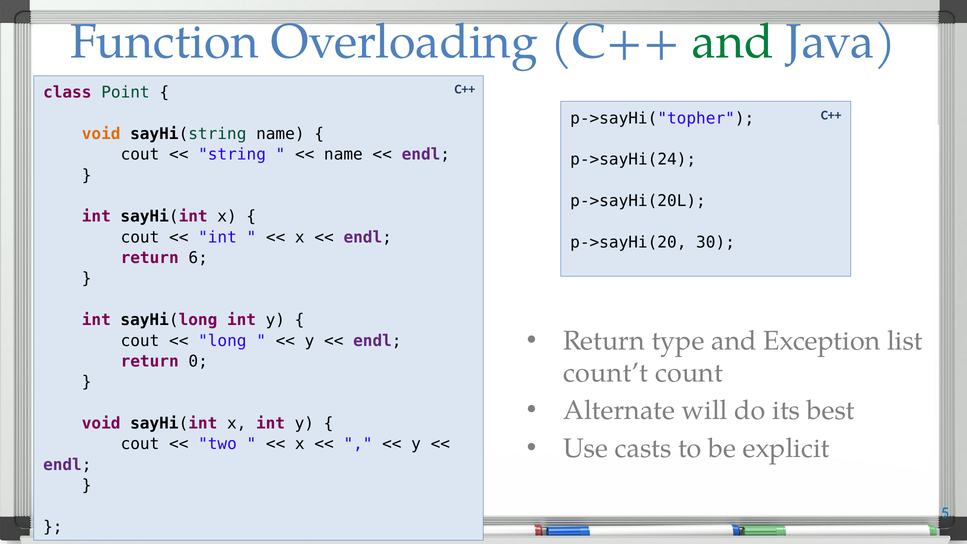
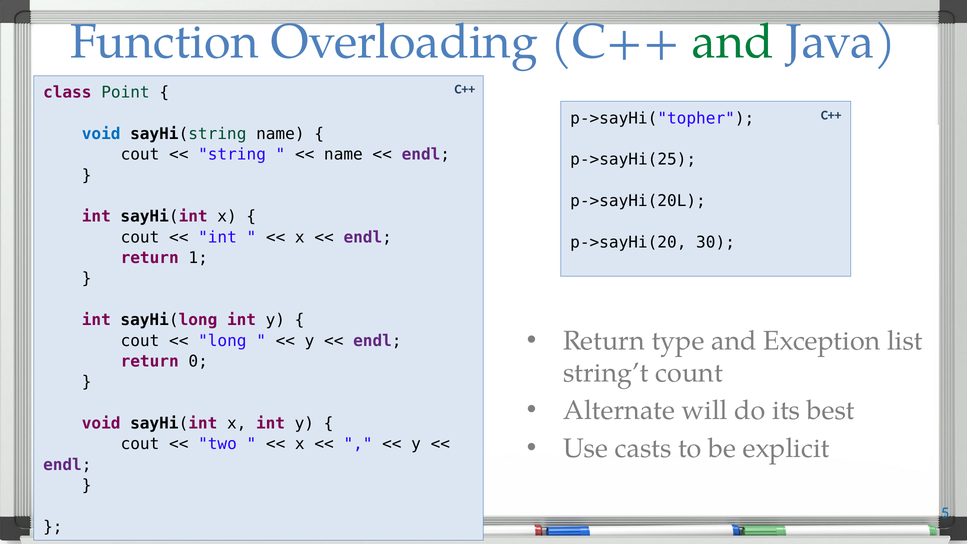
void colour: orange -> blue (101, 134)
p->sayHi(24: p->sayHi(24 -> p->sayHi(25 (633, 160)
6: 6 -> 1 (198, 258)
count’t: count’t -> string’t (606, 373)
